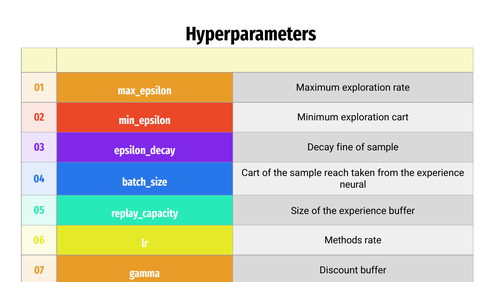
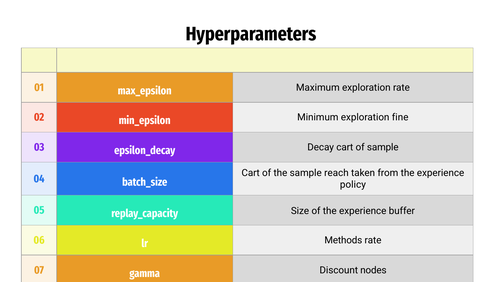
exploration cart: cart -> fine (400, 118)
Decay fine: fine -> cart (345, 147)
neural: neural -> policy (353, 185)
Discount buffer: buffer -> nodes (373, 270)
